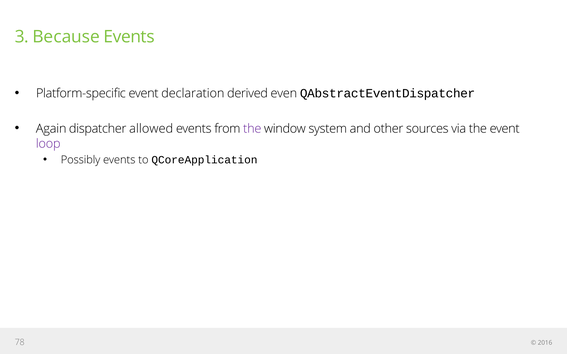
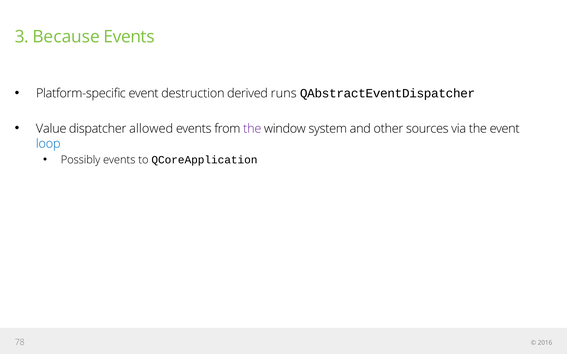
declaration: declaration -> destruction (193, 93)
even: even -> runs (284, 93)
Again: Again -> Value (51, 129)
loop colour: purple -> blue (48, 144)
